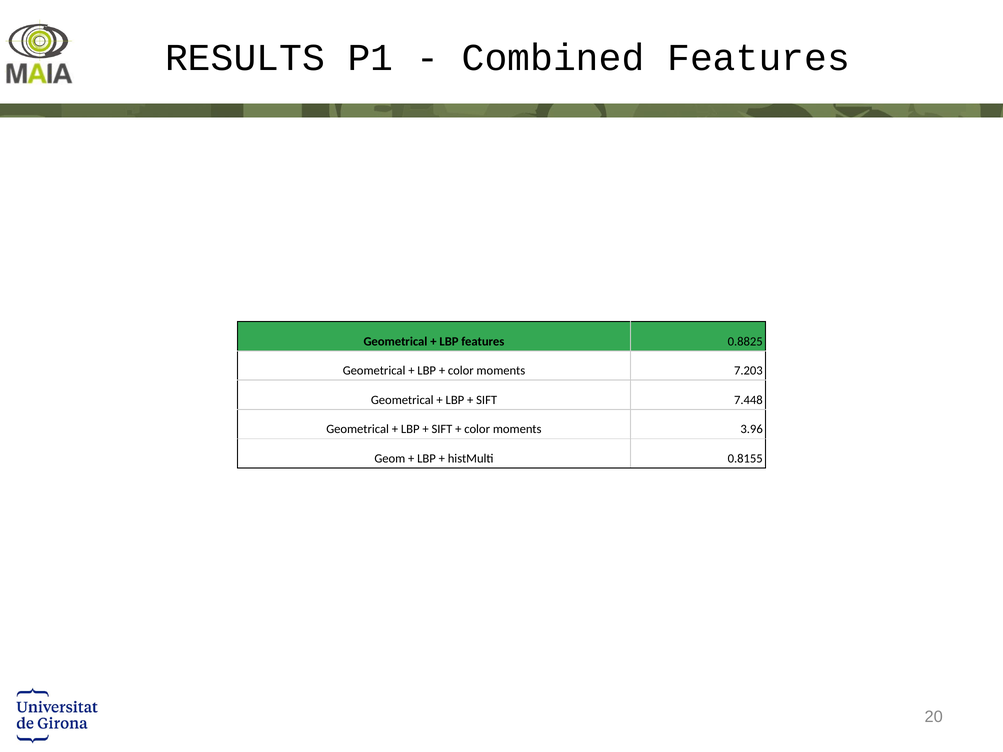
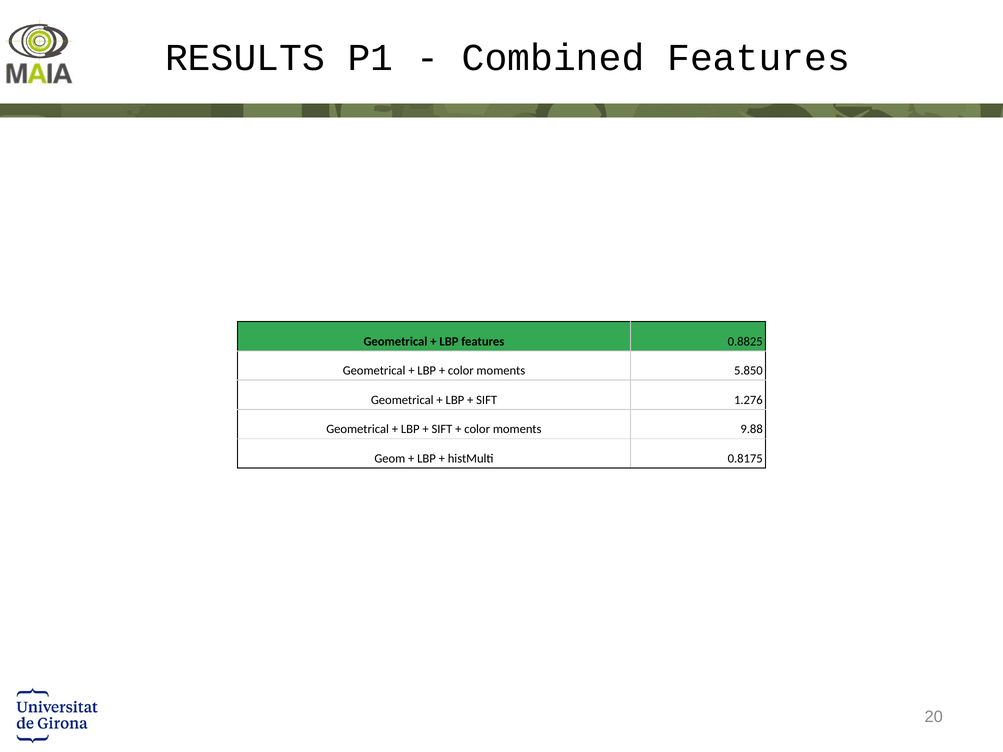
7.203: 7.203 -> 5.850 (748, 371)
7.448: 7.448 -> 1.276 (748, 400)
3.96: 3.96 -> 9.88 (752, 429)
0.8155: 0.8155 -> 0.8175 (745, 459)
